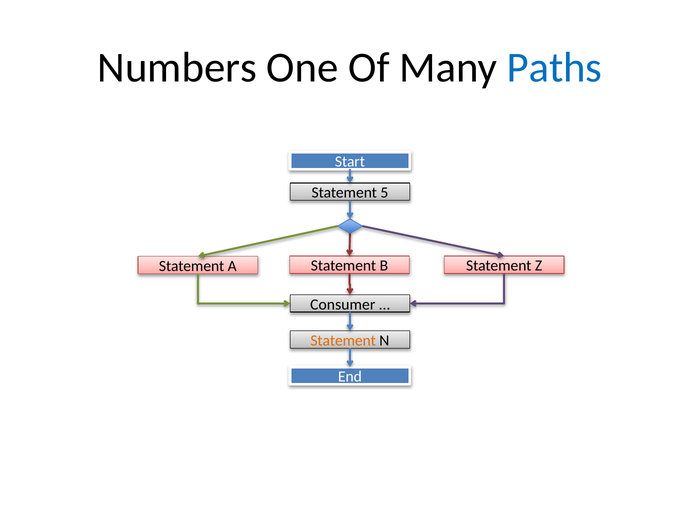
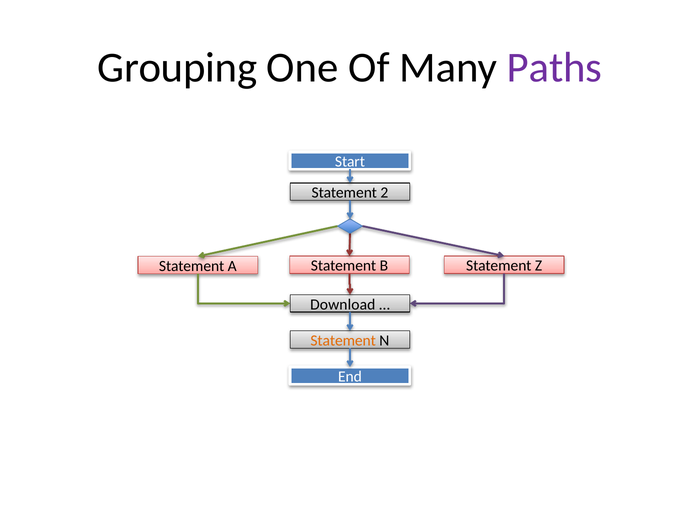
Numbers: Numbers -> Grouping (177, 68)
Paths colour: blue -> purple (554, 68)
5: 5 -> 2 (384, 193)
Consumer: Consumer -> Download (343, 304)
